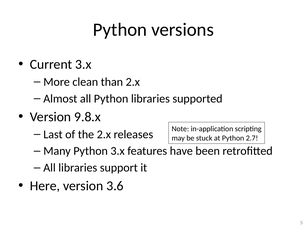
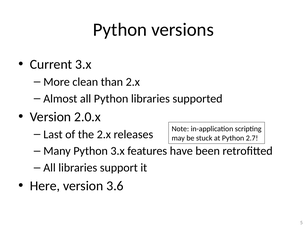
9.8.x: 9.8.x -> 2.0.x (88, 117)
